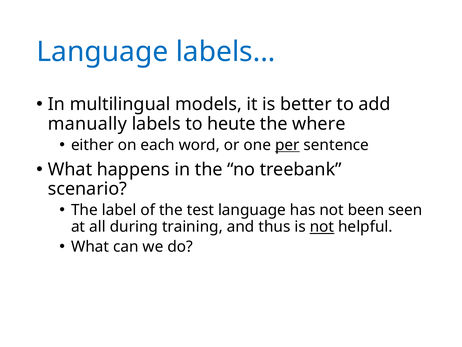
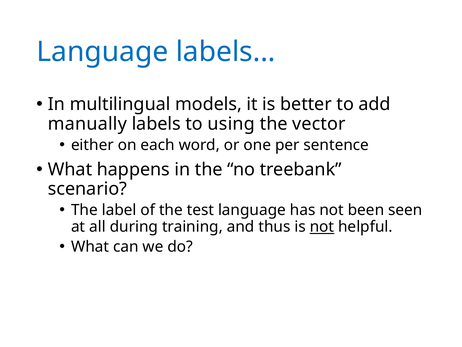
heute: heute -> using (231, 124)
where: where -> vector (319, 124)
per underline: present -> none (287, 145)
